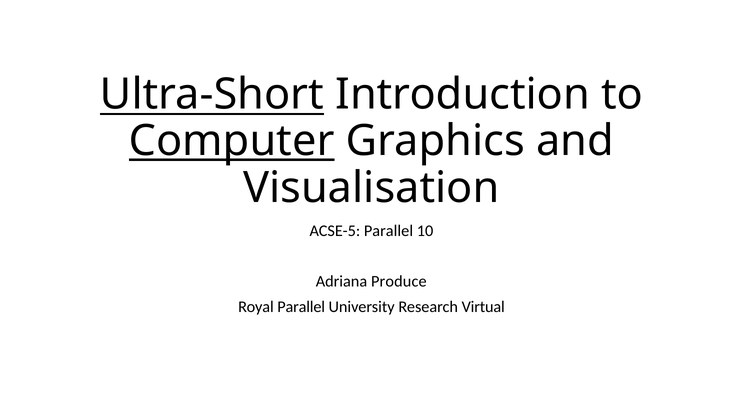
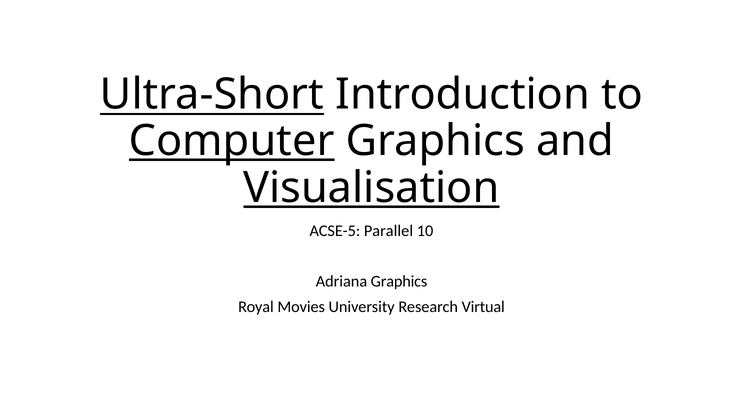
Visualisation underline: none -> present (371, 188)
Adriana Produce: Produce -> Graphics (399, 282)
Royal Parallel: Parallel -> Movies (301, 307)
